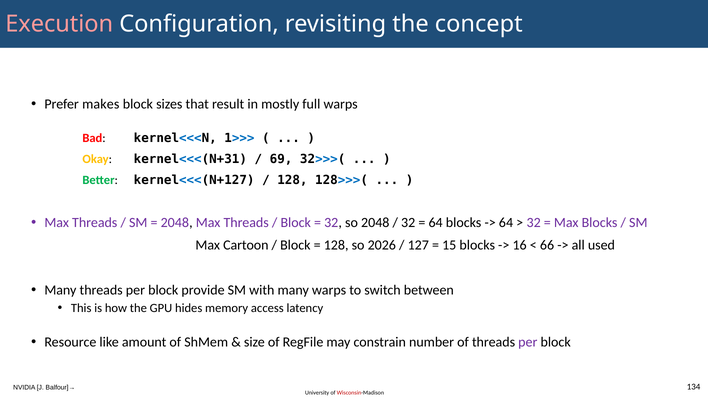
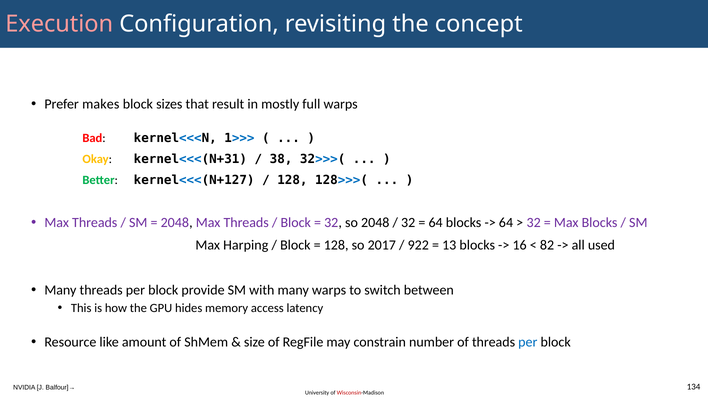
69: 69 -> 38 (281, 159)
Cartoon: Cartoon -> Harping (246, 245)
2026: 2026 -> 2017 (382, 245)
127: 127 -> 922 (418, 245)
15: 15 -> 13 (449, 245)
66: 66 -> 82 (547, 245)
per colour: purple -> blue (528, 343)
